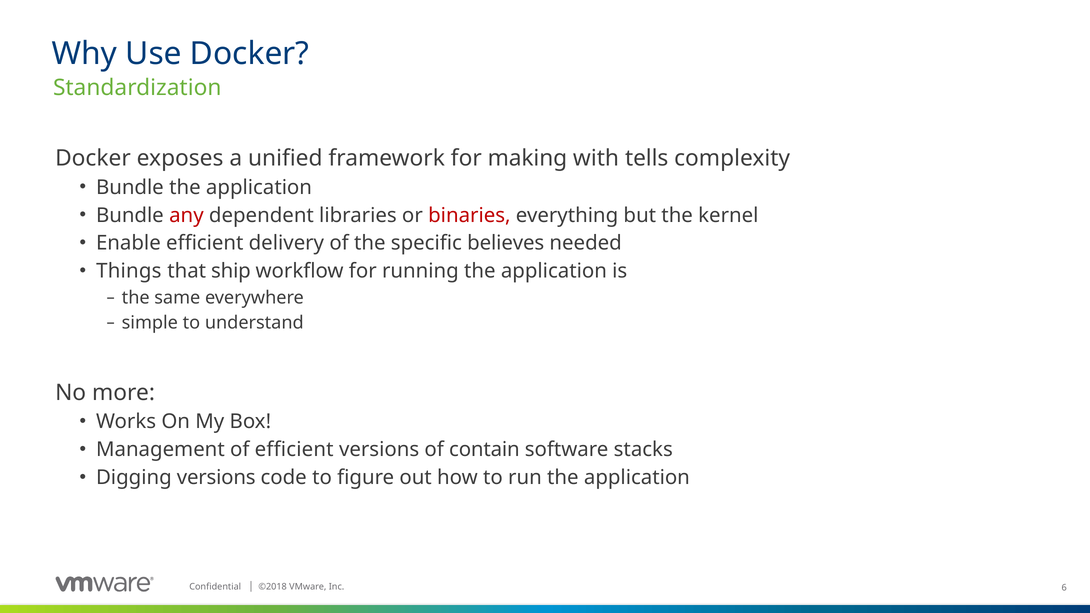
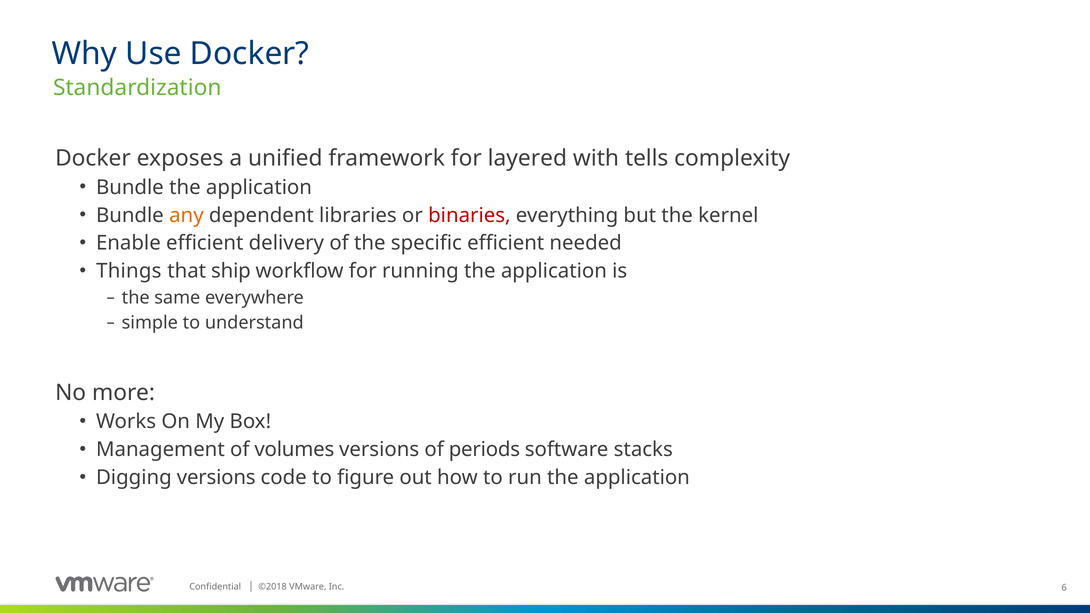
making: making -> layered (527, 158)
any colour: red -> orange (186, 215)
specific believes: believes -> efficient (506, 243)
of efficient: efficient -> volumes (294, 450)
contain: contain -> periods (484, 450)
